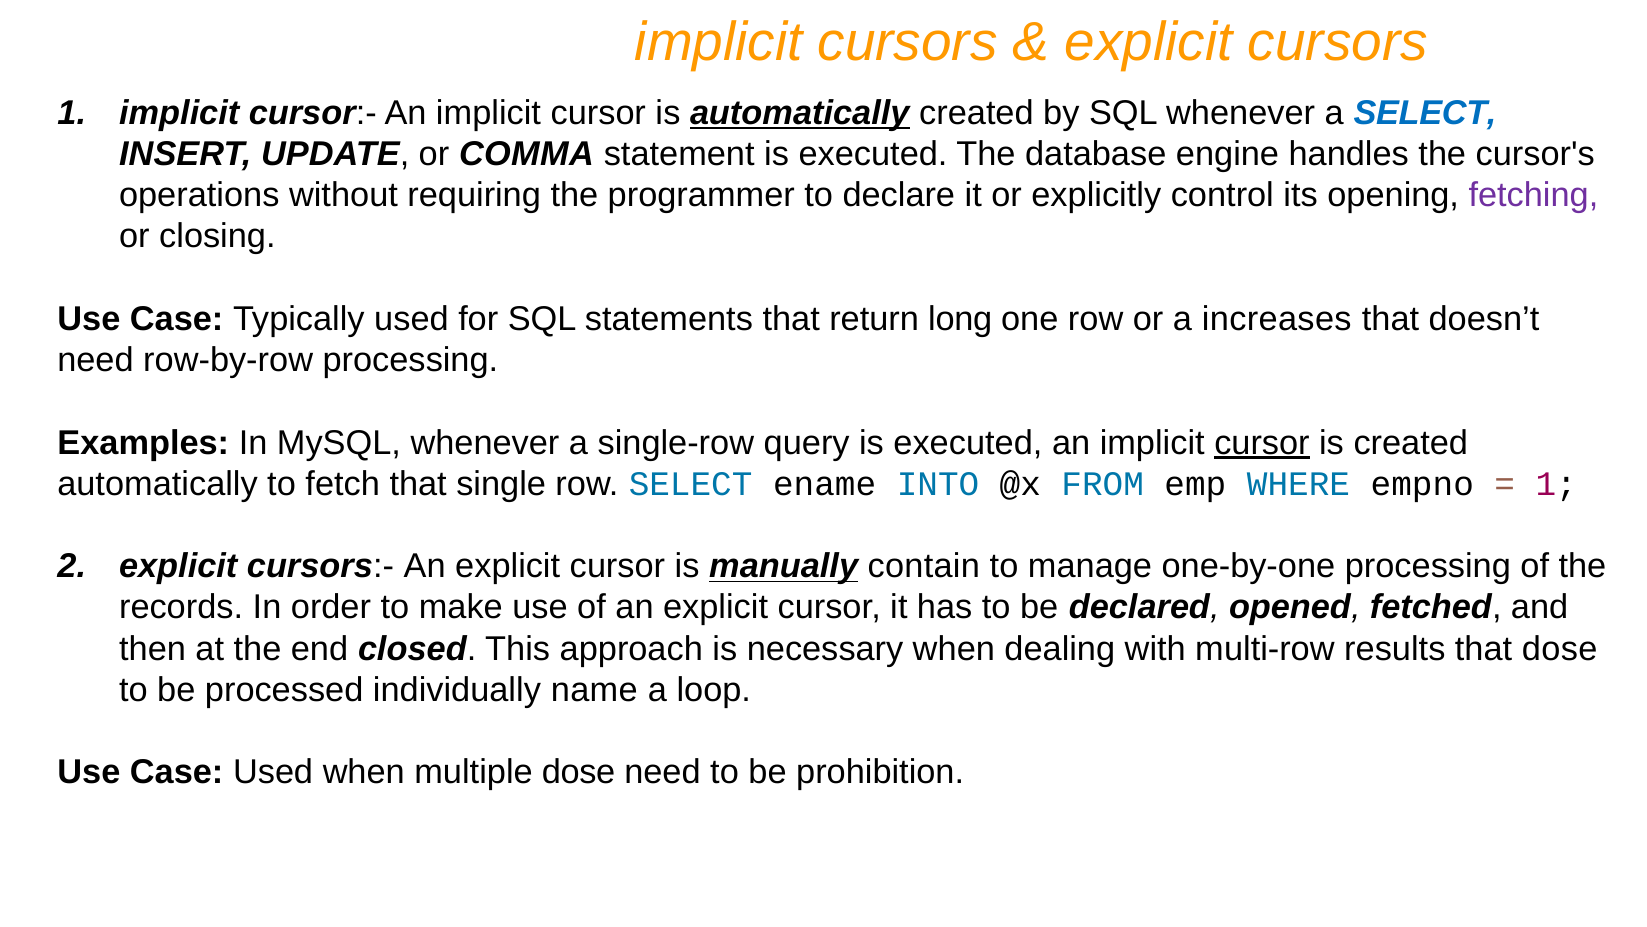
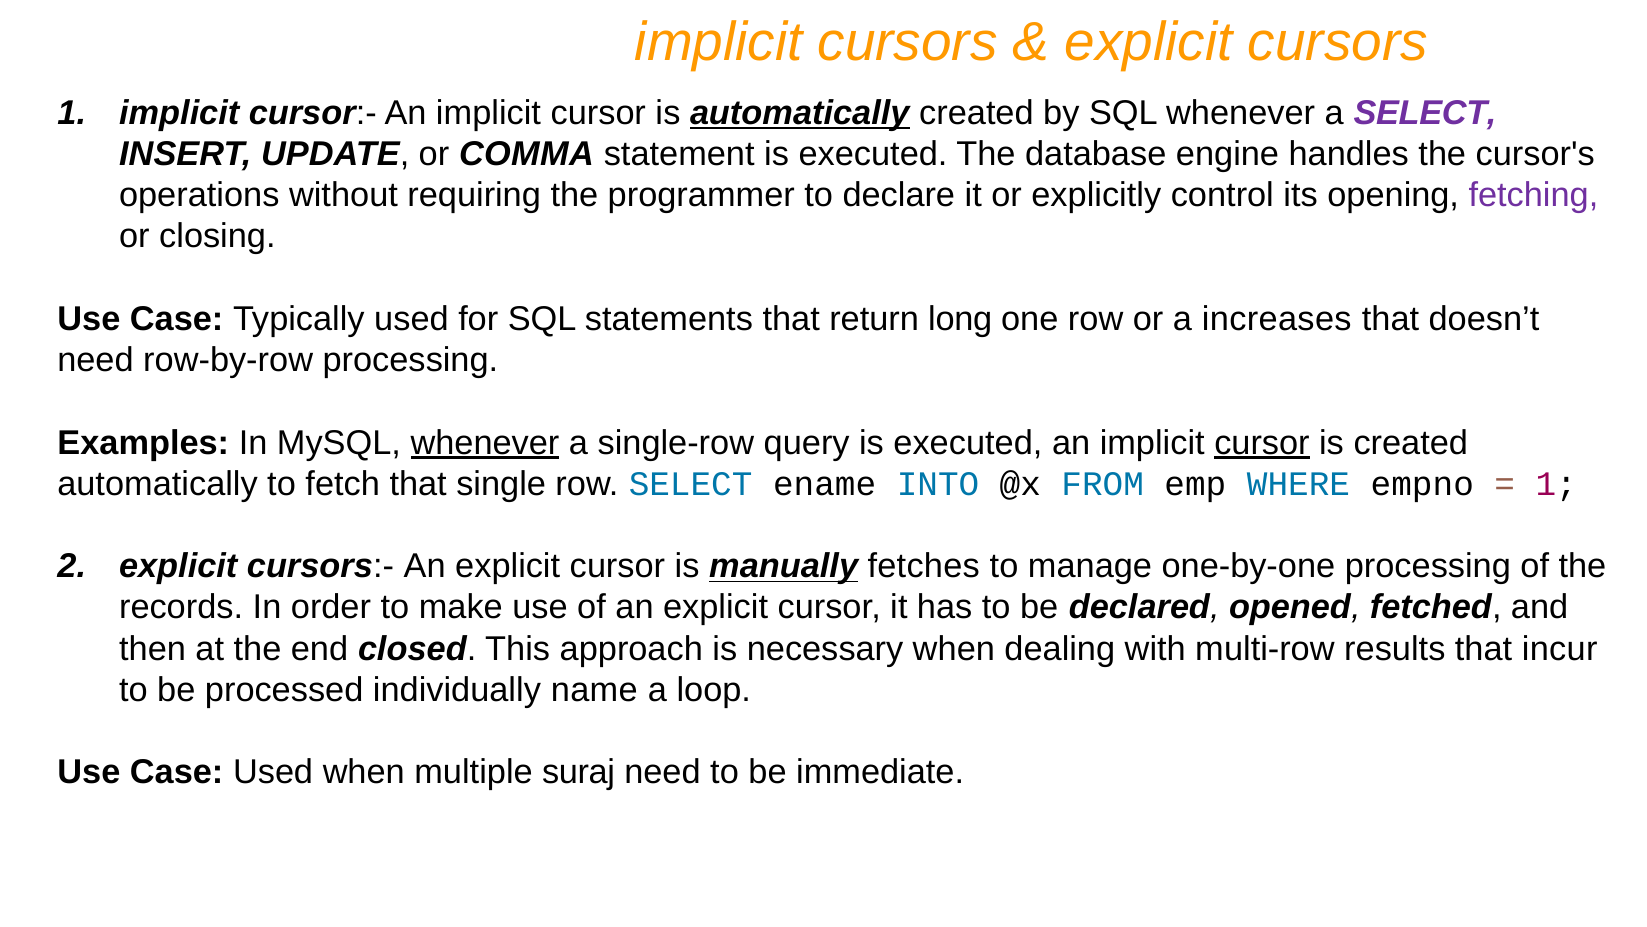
SELECT colour: blue -> purple (1425, 113)
whenever underline: none -> present (485, 442)
contain: contain -> fetches (924, 566)
that dose: dose -> incur (1560, 648)
multiple dose: dose -> suraj (579, 772)
prohibition: prohibition -> immediate (880, 772)
